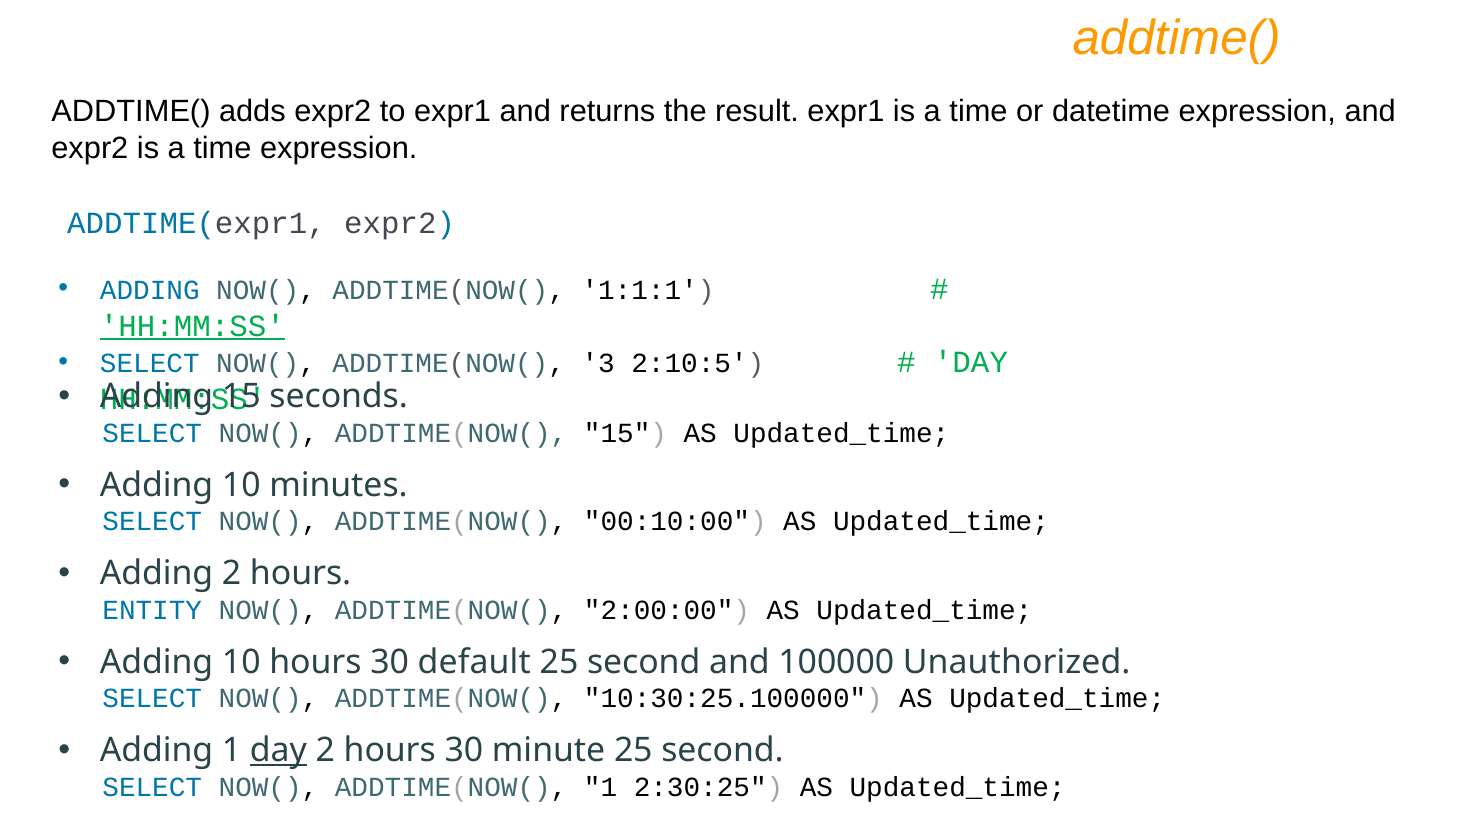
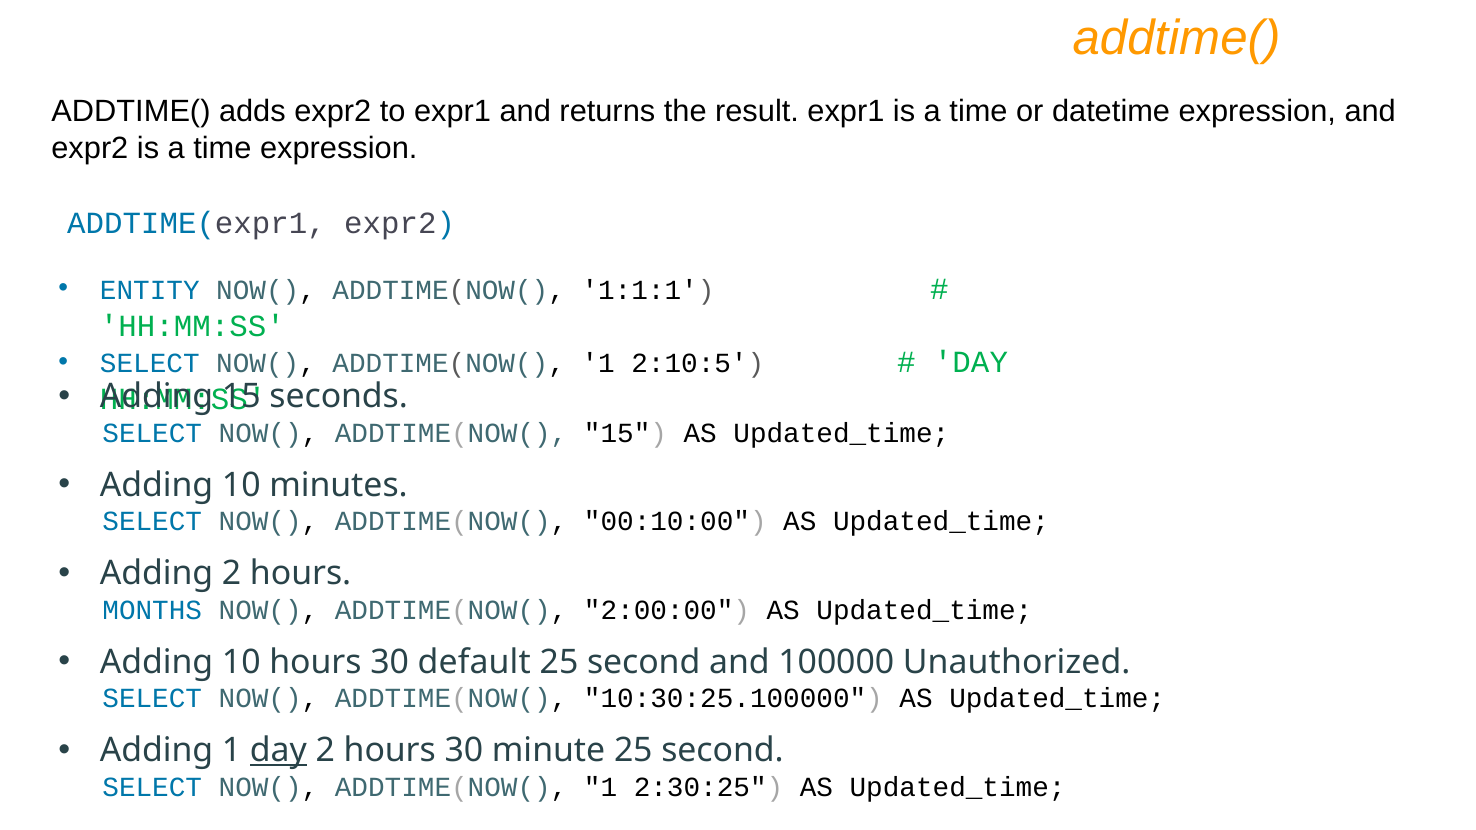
ADDING: ADDING -> ENTITY (150, 290)
HH:MM:SS underline: present -> none (192, 326)
3: 3 -> 1 (598, 364)
ENTITY: ENTITY -> MONTHS (152, 610)
